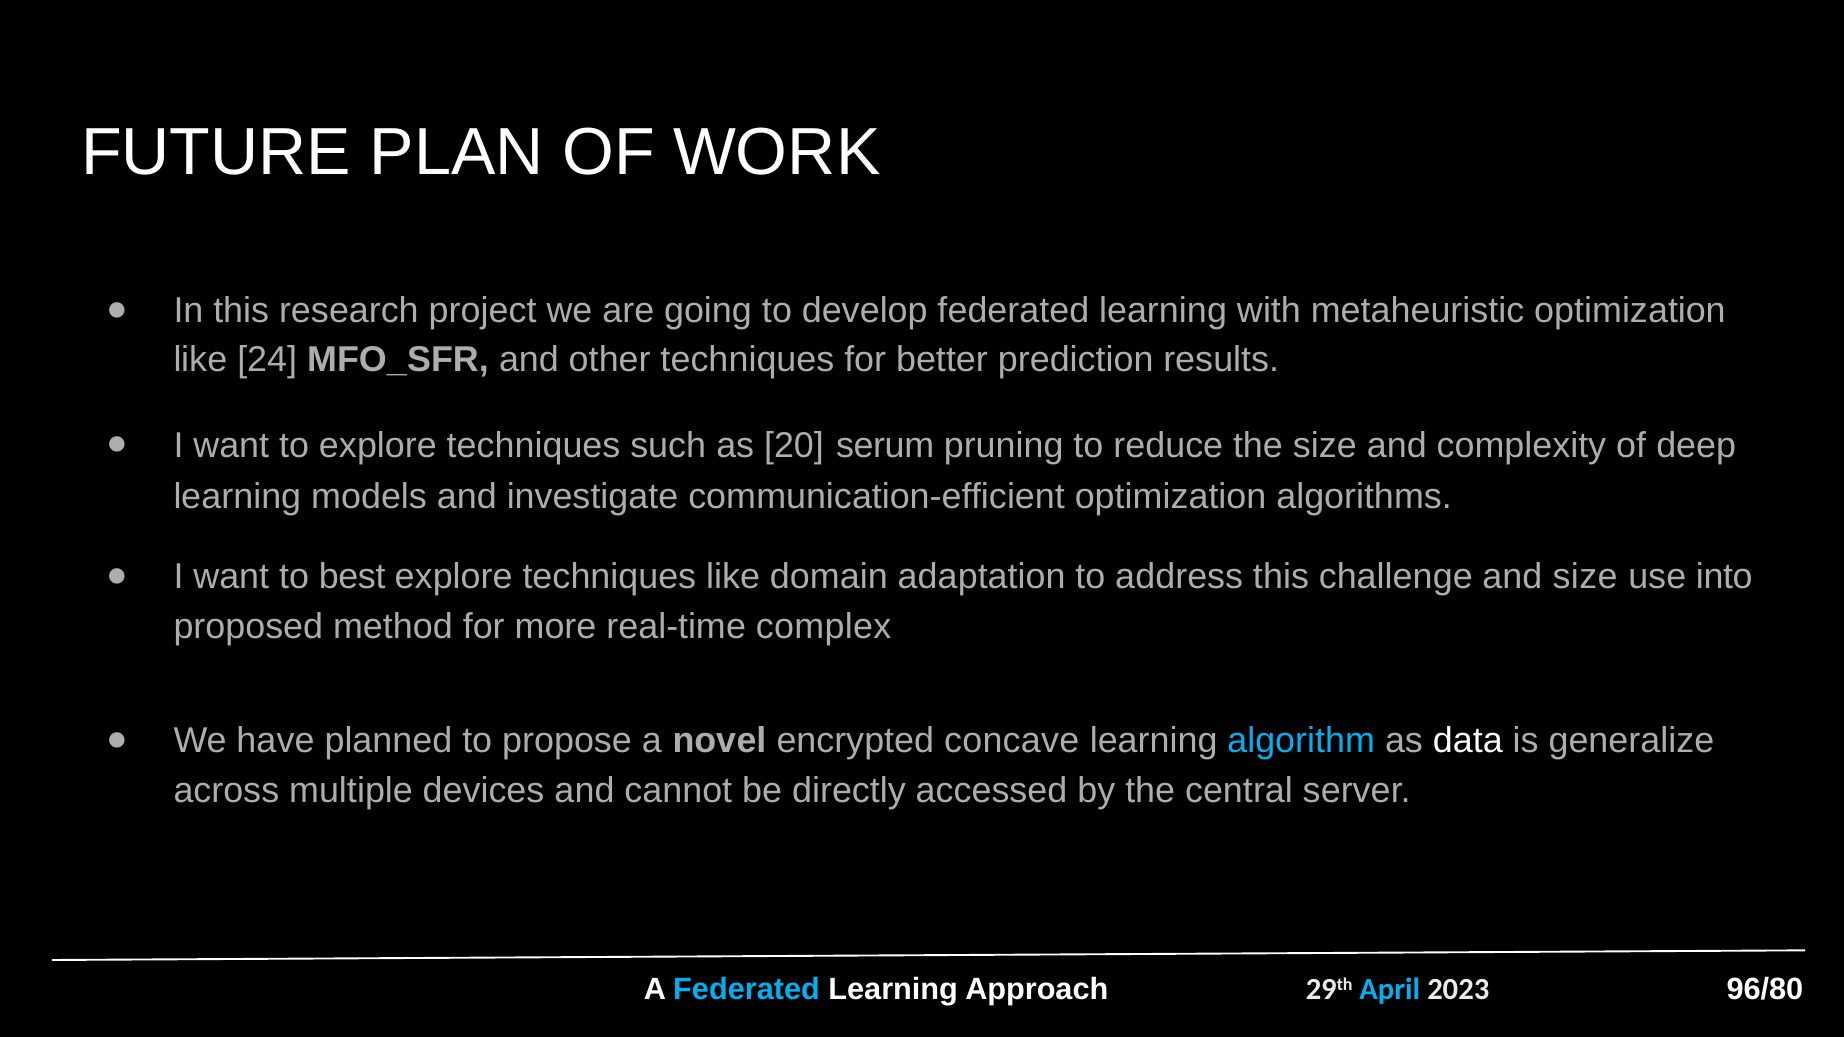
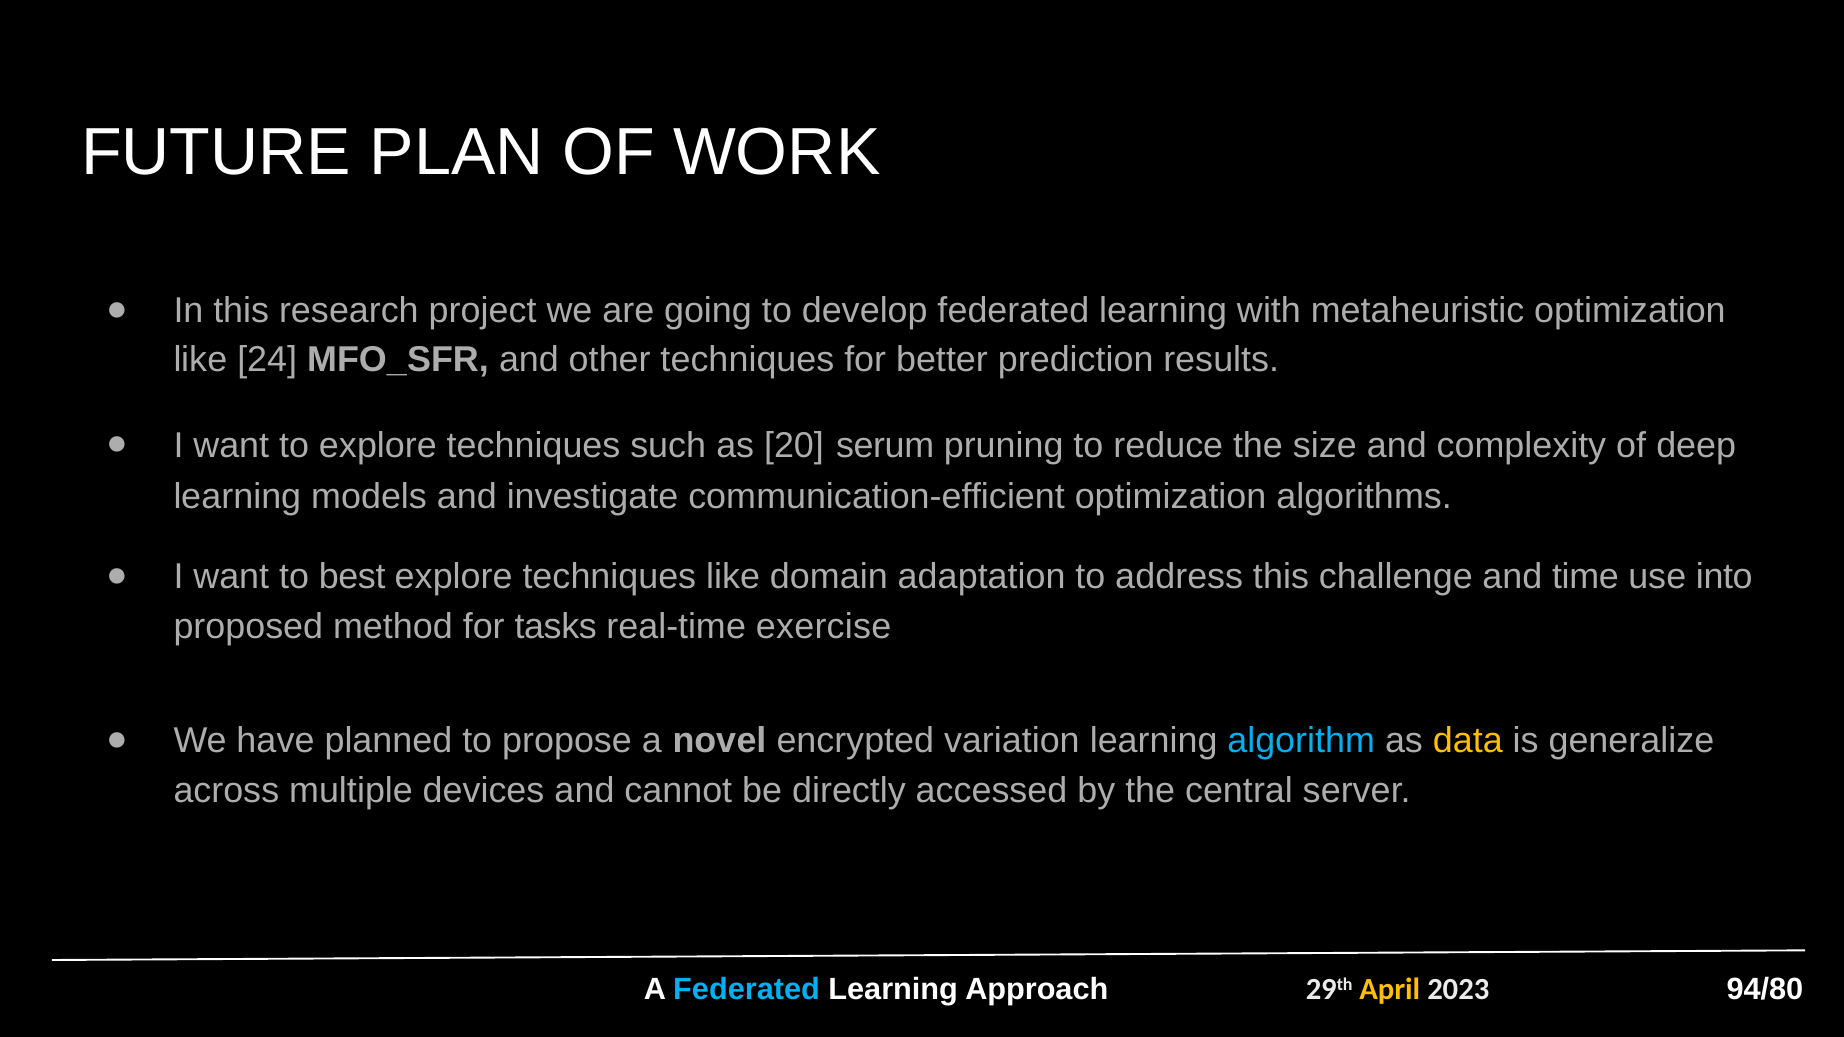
and size: size -> time (1585, 577)
more: more -> tasks (556, 627)
complex: complex -> exercise (824, 627)
concave: concave -> variation (1012, 741)
data colour: white -> yellow (1468, 741)
96/80: 96/80 -> 94/80 (1765, 990)
April colour: light blue -> yellow (1390, 990)
